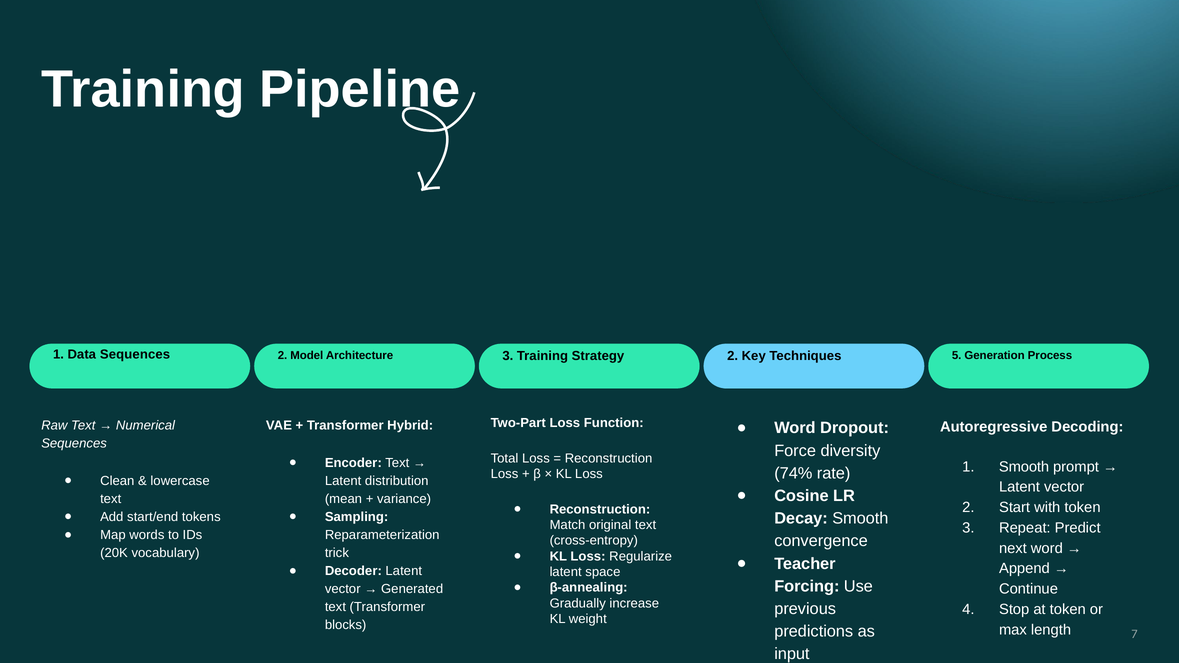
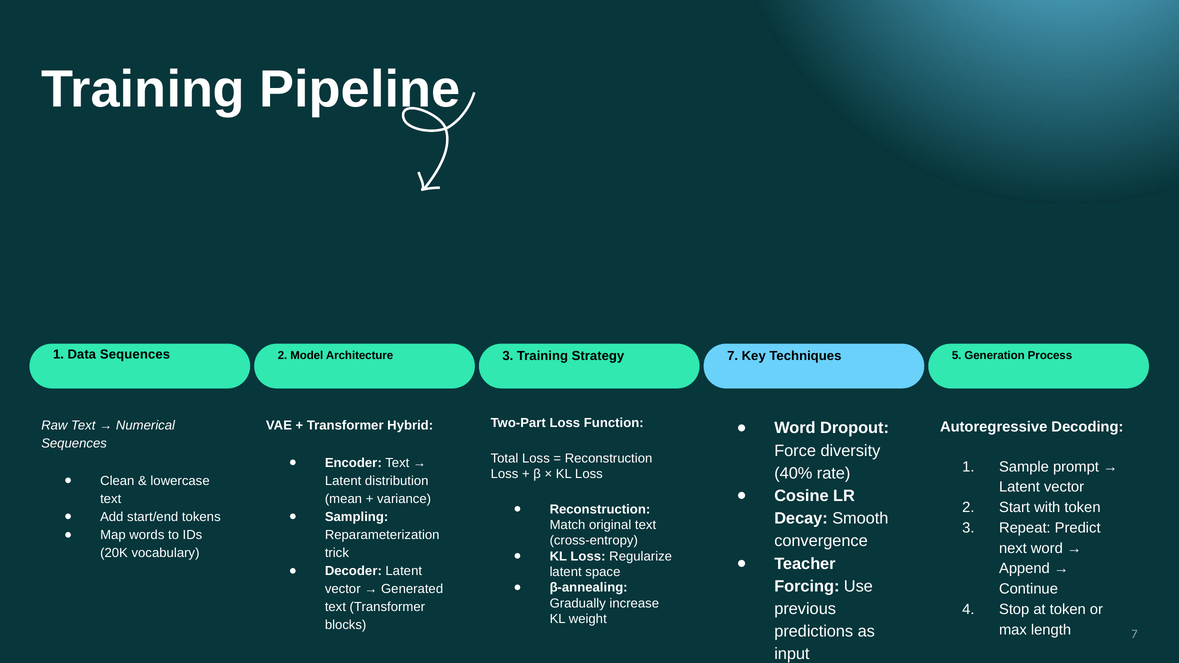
Strategy 2: 2 -> 7 (733, 356)
1 Smooth: Smooth -> Sample (1024, 467)
74%: 74% -> 40% (793, 473)
